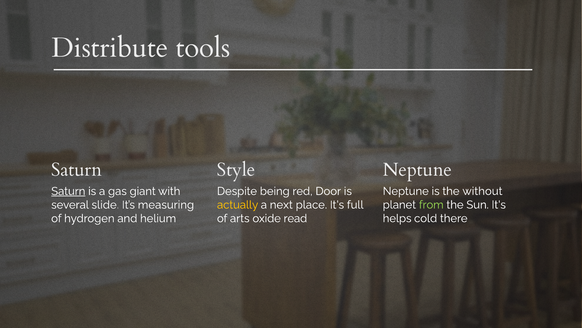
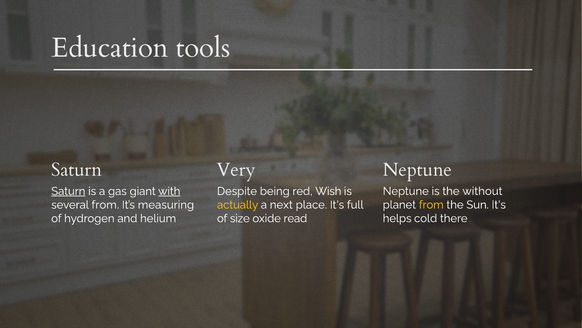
Distribute: Distribute -> Education (110, 48)
Style: Style -> Very (236, 169)
Door: Door -> Wish (328, 191)
with underline: none -> present (169, 191)
from colour: light green -> yellow (431, 204)
several slide: slide -> from (105, 204)
arts: arts -> size (240, 218)
